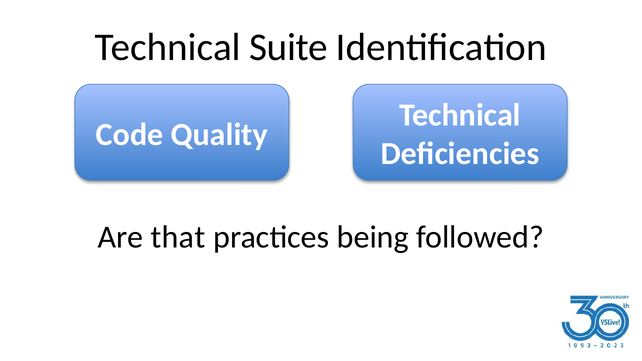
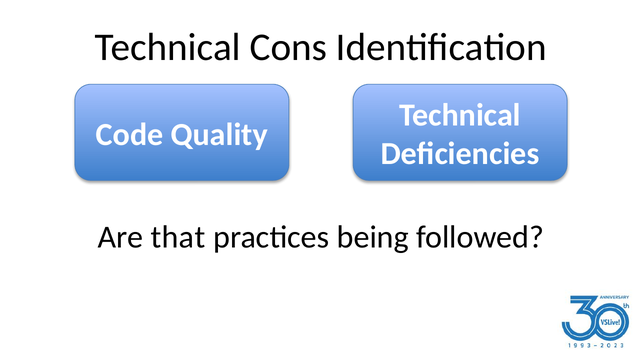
Suite: Suite -> Cons (288, 47)
